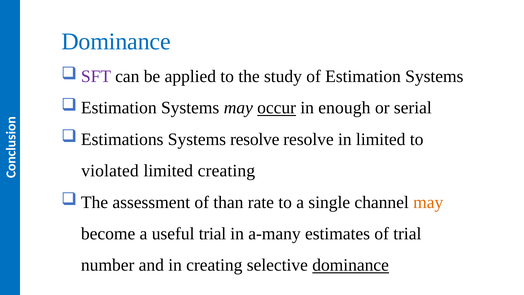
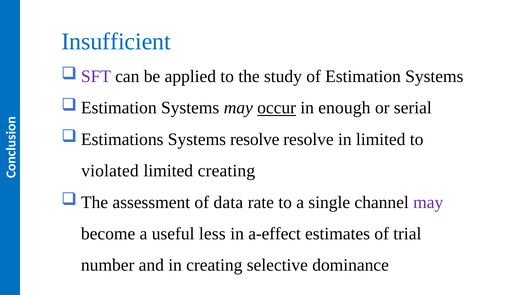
Dominance: Dominance -> Insufficient (116, 41)
than: than -> data (228, 202)
may colour: orange -> purple (428, 202)
useful trial: trial -> less (212, 234)
a-many: a-many -> a-effect (275, 234)
dominance underline: present -> none (351, 265)
